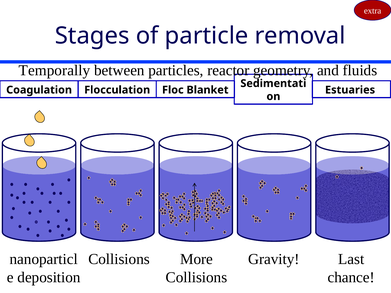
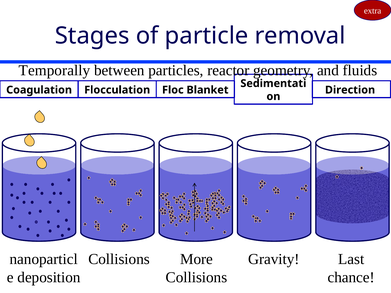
Estuaries: Estuaries -> Direction (350, 90)
